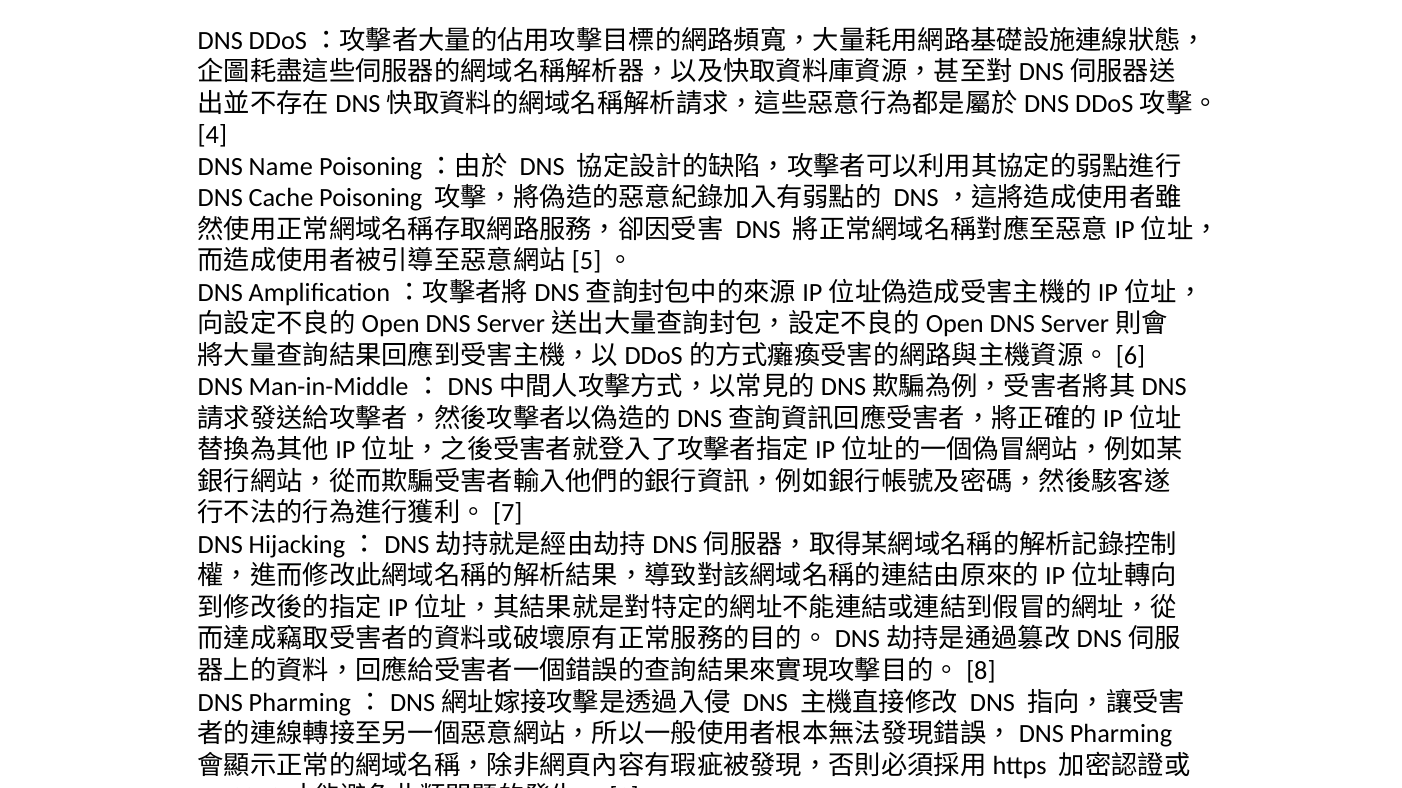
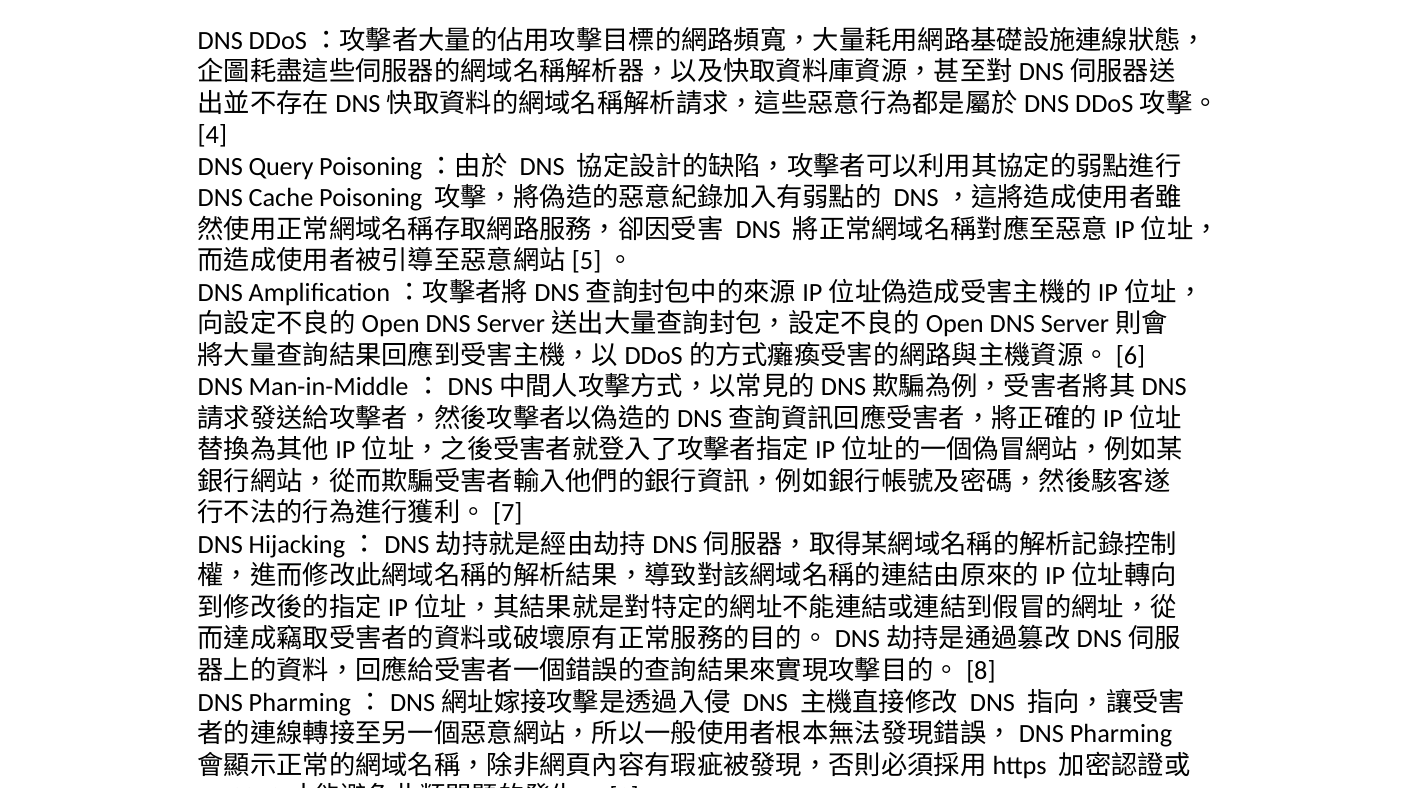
Name: Name -> Query (281, 167)
